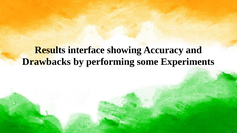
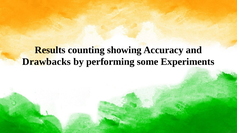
interface: interface -> counting (86, 50)
